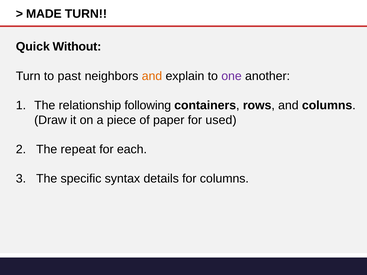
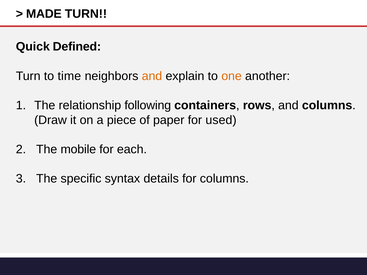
Without: Without -> Defined (77, 47)
past: past -> time (69, 76)
one colour: purple -> orange (232, 76)
repeat: repeat -> mobile (78, 149)
